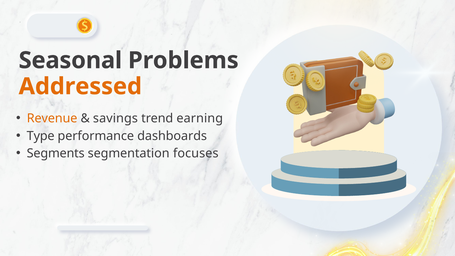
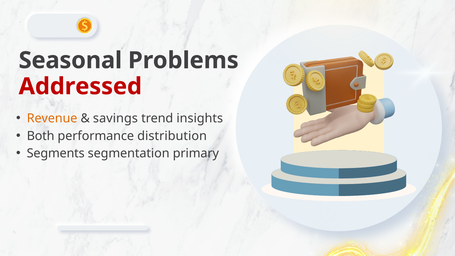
Addressed colour: orange -> red (80, 86)
earning: earning -> insights (200, 118)
Type: Type -> Both (41, 136)
dashboards: dashboards -> distribution (172, 136)
focuses: focuses -> primary (196, 153)
